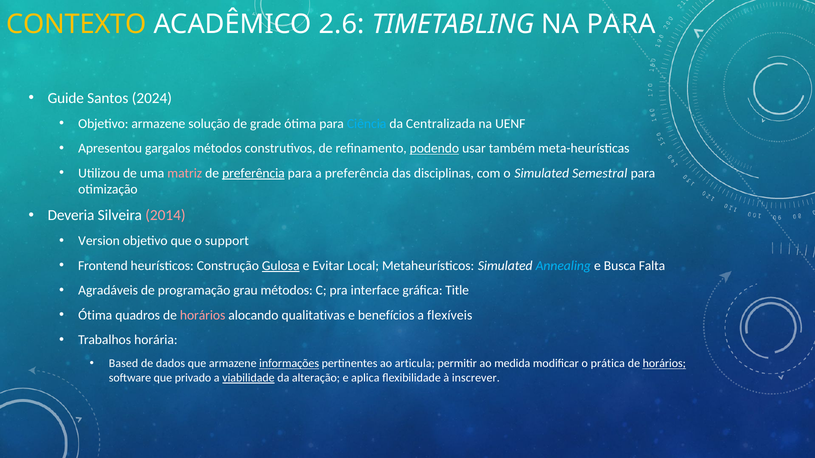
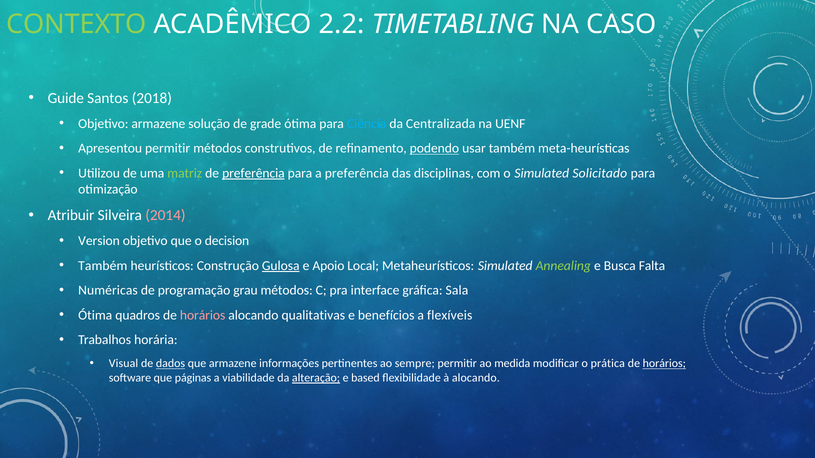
CONTEXTO colour: yellow -> light green (76, 24)
2.6: 2.6 -> 2.2 (342, 24)
NA PARA: PARA -> CASO (621, 24)
2024: 2024 -> 2018 (152, 98)
Apresentou gargalos: gargalos -> permitir (168, 149)
matriz colour: pink -> light green (185, 173)
Semestral: Semestral -> Solicitado (600, 173)
Deveria: Deveria -> Atribuir (71, 216)
support: support -> decision (227, 241)
Frontend: Frontend -> Também (103, 266)
Evitar: Evitar -> Apoio (328, 266)
Annealing colour: light blue -> light green (563, 266)
Agradáveis: Agradáveis -> Numéricas (108, 291)
Title: Title -> Sala (457, 291)
Based: Based -> Visual (124, 364)
dados underline: none -> present (170, 364)
informações underline: present -> none (289, 364)
articula: articula -> sempre (415, 364)
privado: privado -> páginas (193, 378)
viabilidade underline: present -> none (248, 378)
alteração underline: none -> present (316, 378)
aplica: aplica -> based (365, 378)
à inscrever: inscrever -> alocando (476, 378)
